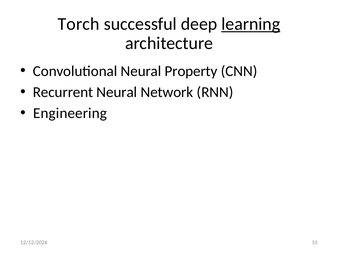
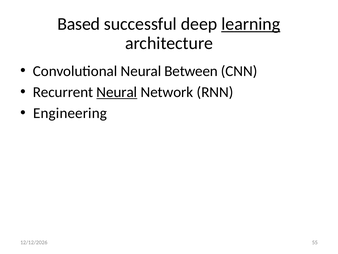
Torch: Torch -> Based (79, 24)
Property: Property -> Between (191, 71)
Neural underline: none -> present (117, 92)
